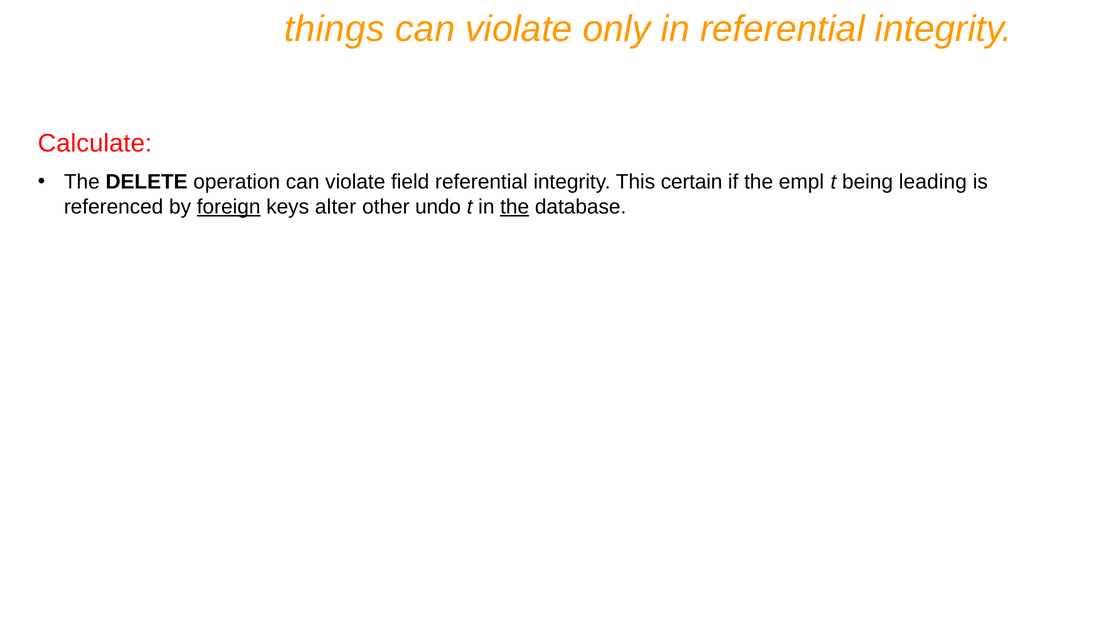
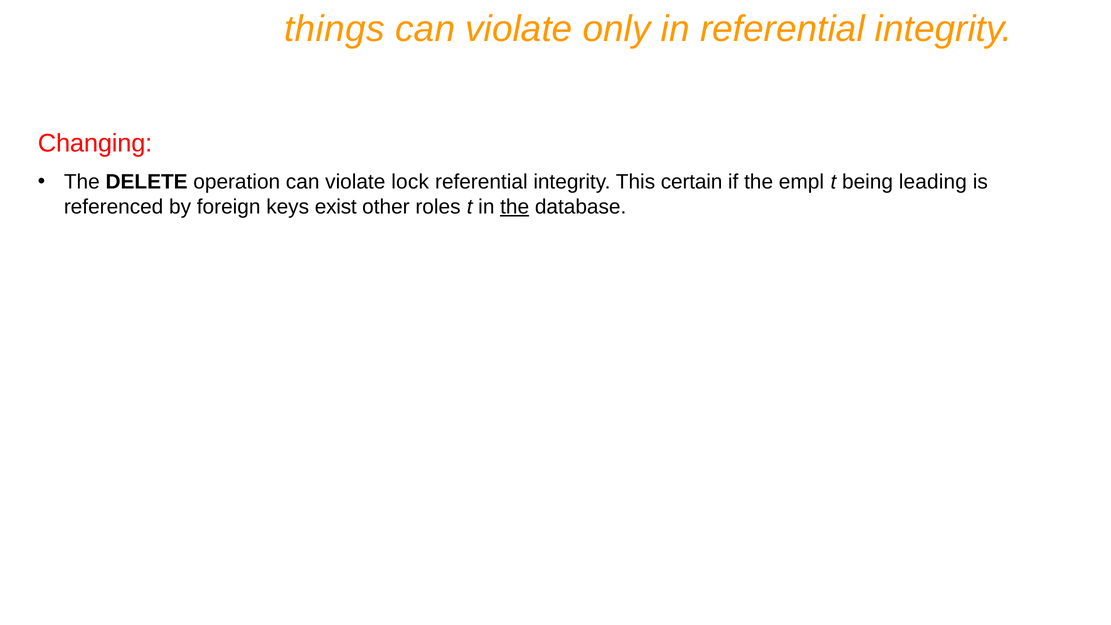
Calculate: Calculate -> Changing (95, 143)
field: field -> lock (410, 182)
foreign underline: present -> none (229, 207)
alter: alter -> exist (336, 207)
undo: undo -> roles (438, 207)
